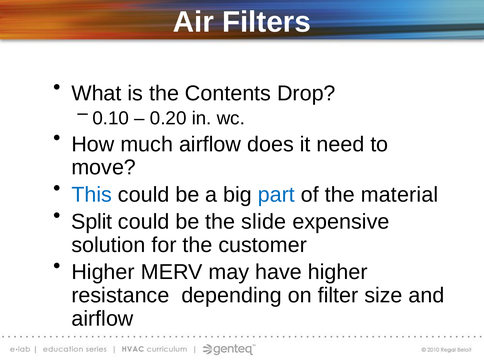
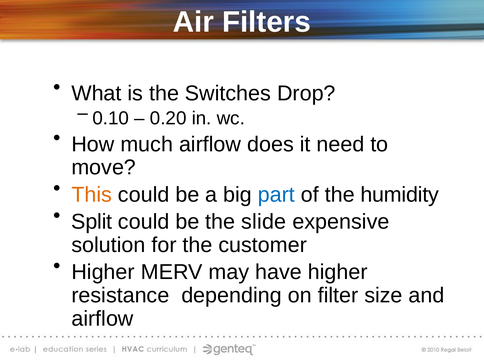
Contents: Contents -> Switches (228, 93)
This colour: blue -> orange (92, 195)
material: material -> humidity (400, 195)
